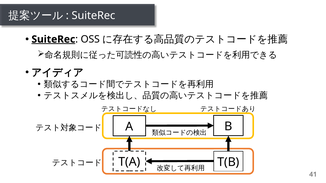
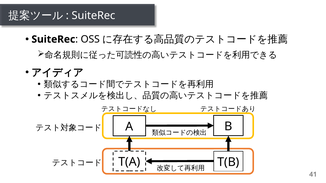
SuiteRec underline: present -> none (53, 39)
